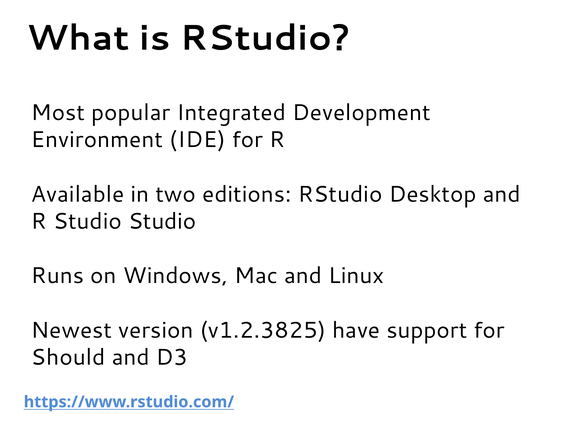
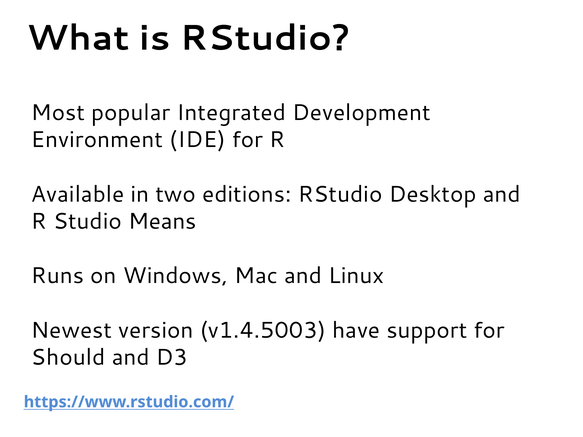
Studio Studio: Studio -> Means (162, 222)
v1.2.3825: v1.2.3825 -> v1.4.5003 (263, 330)
